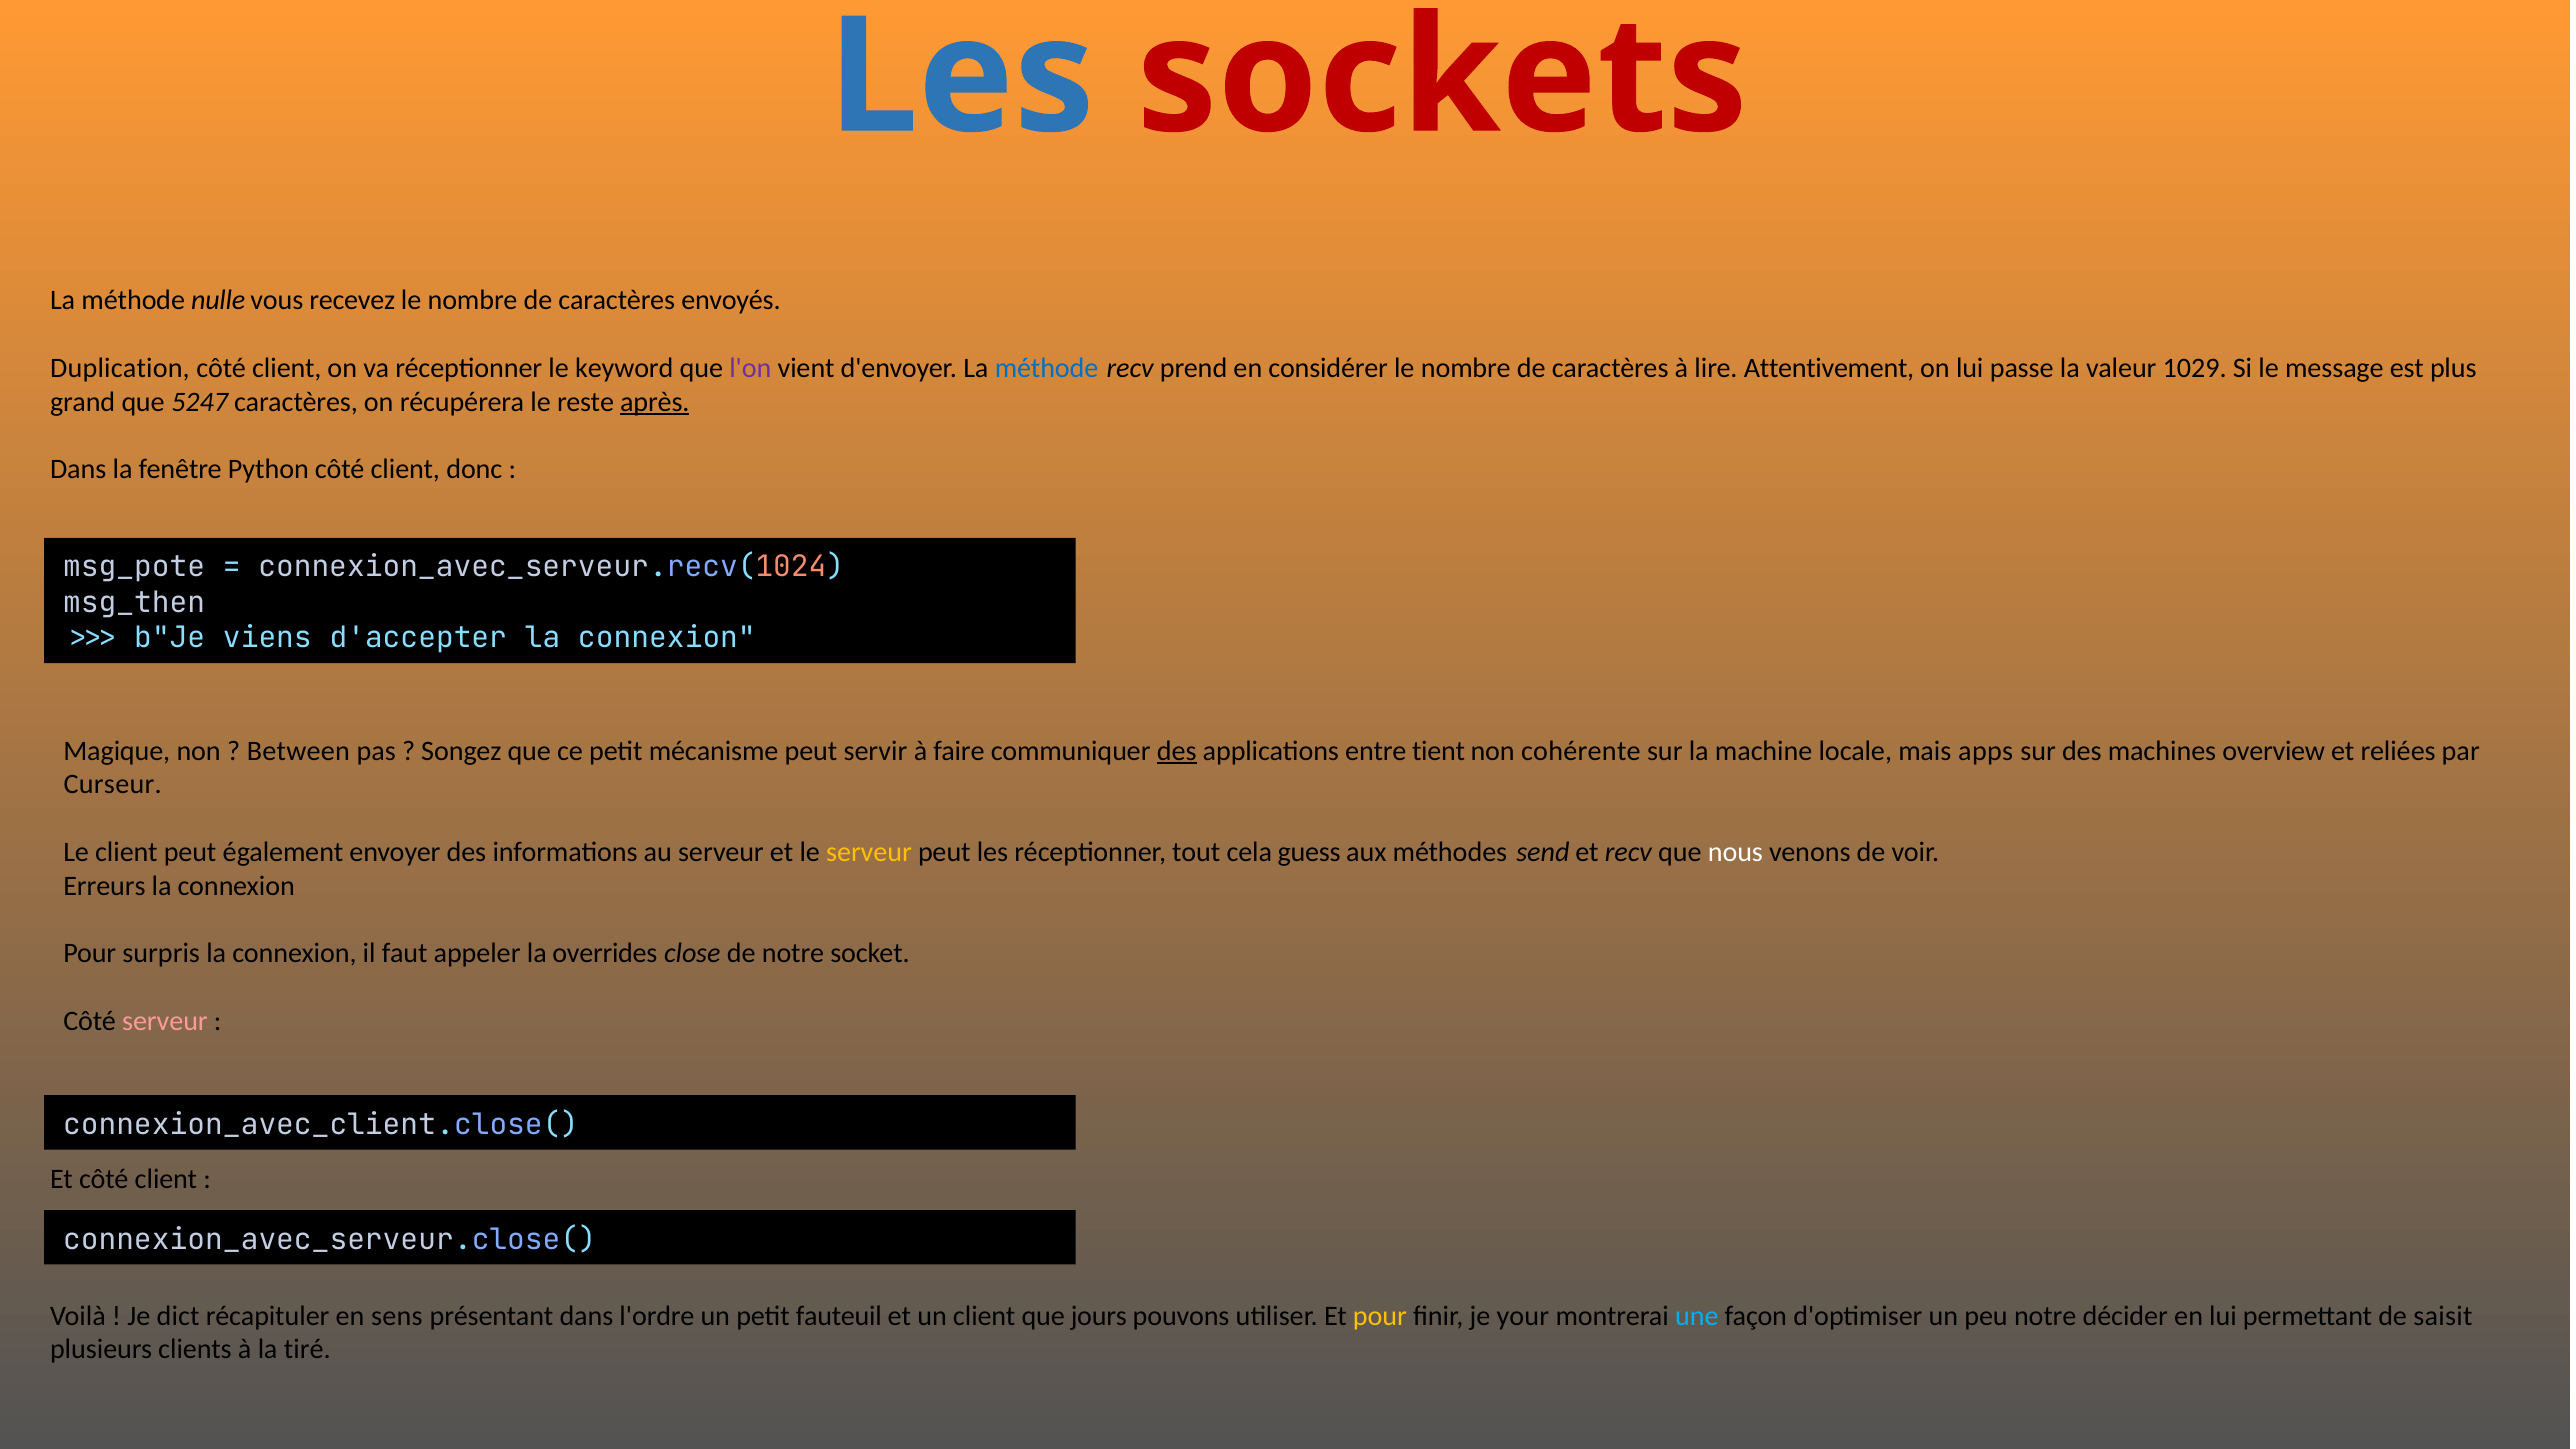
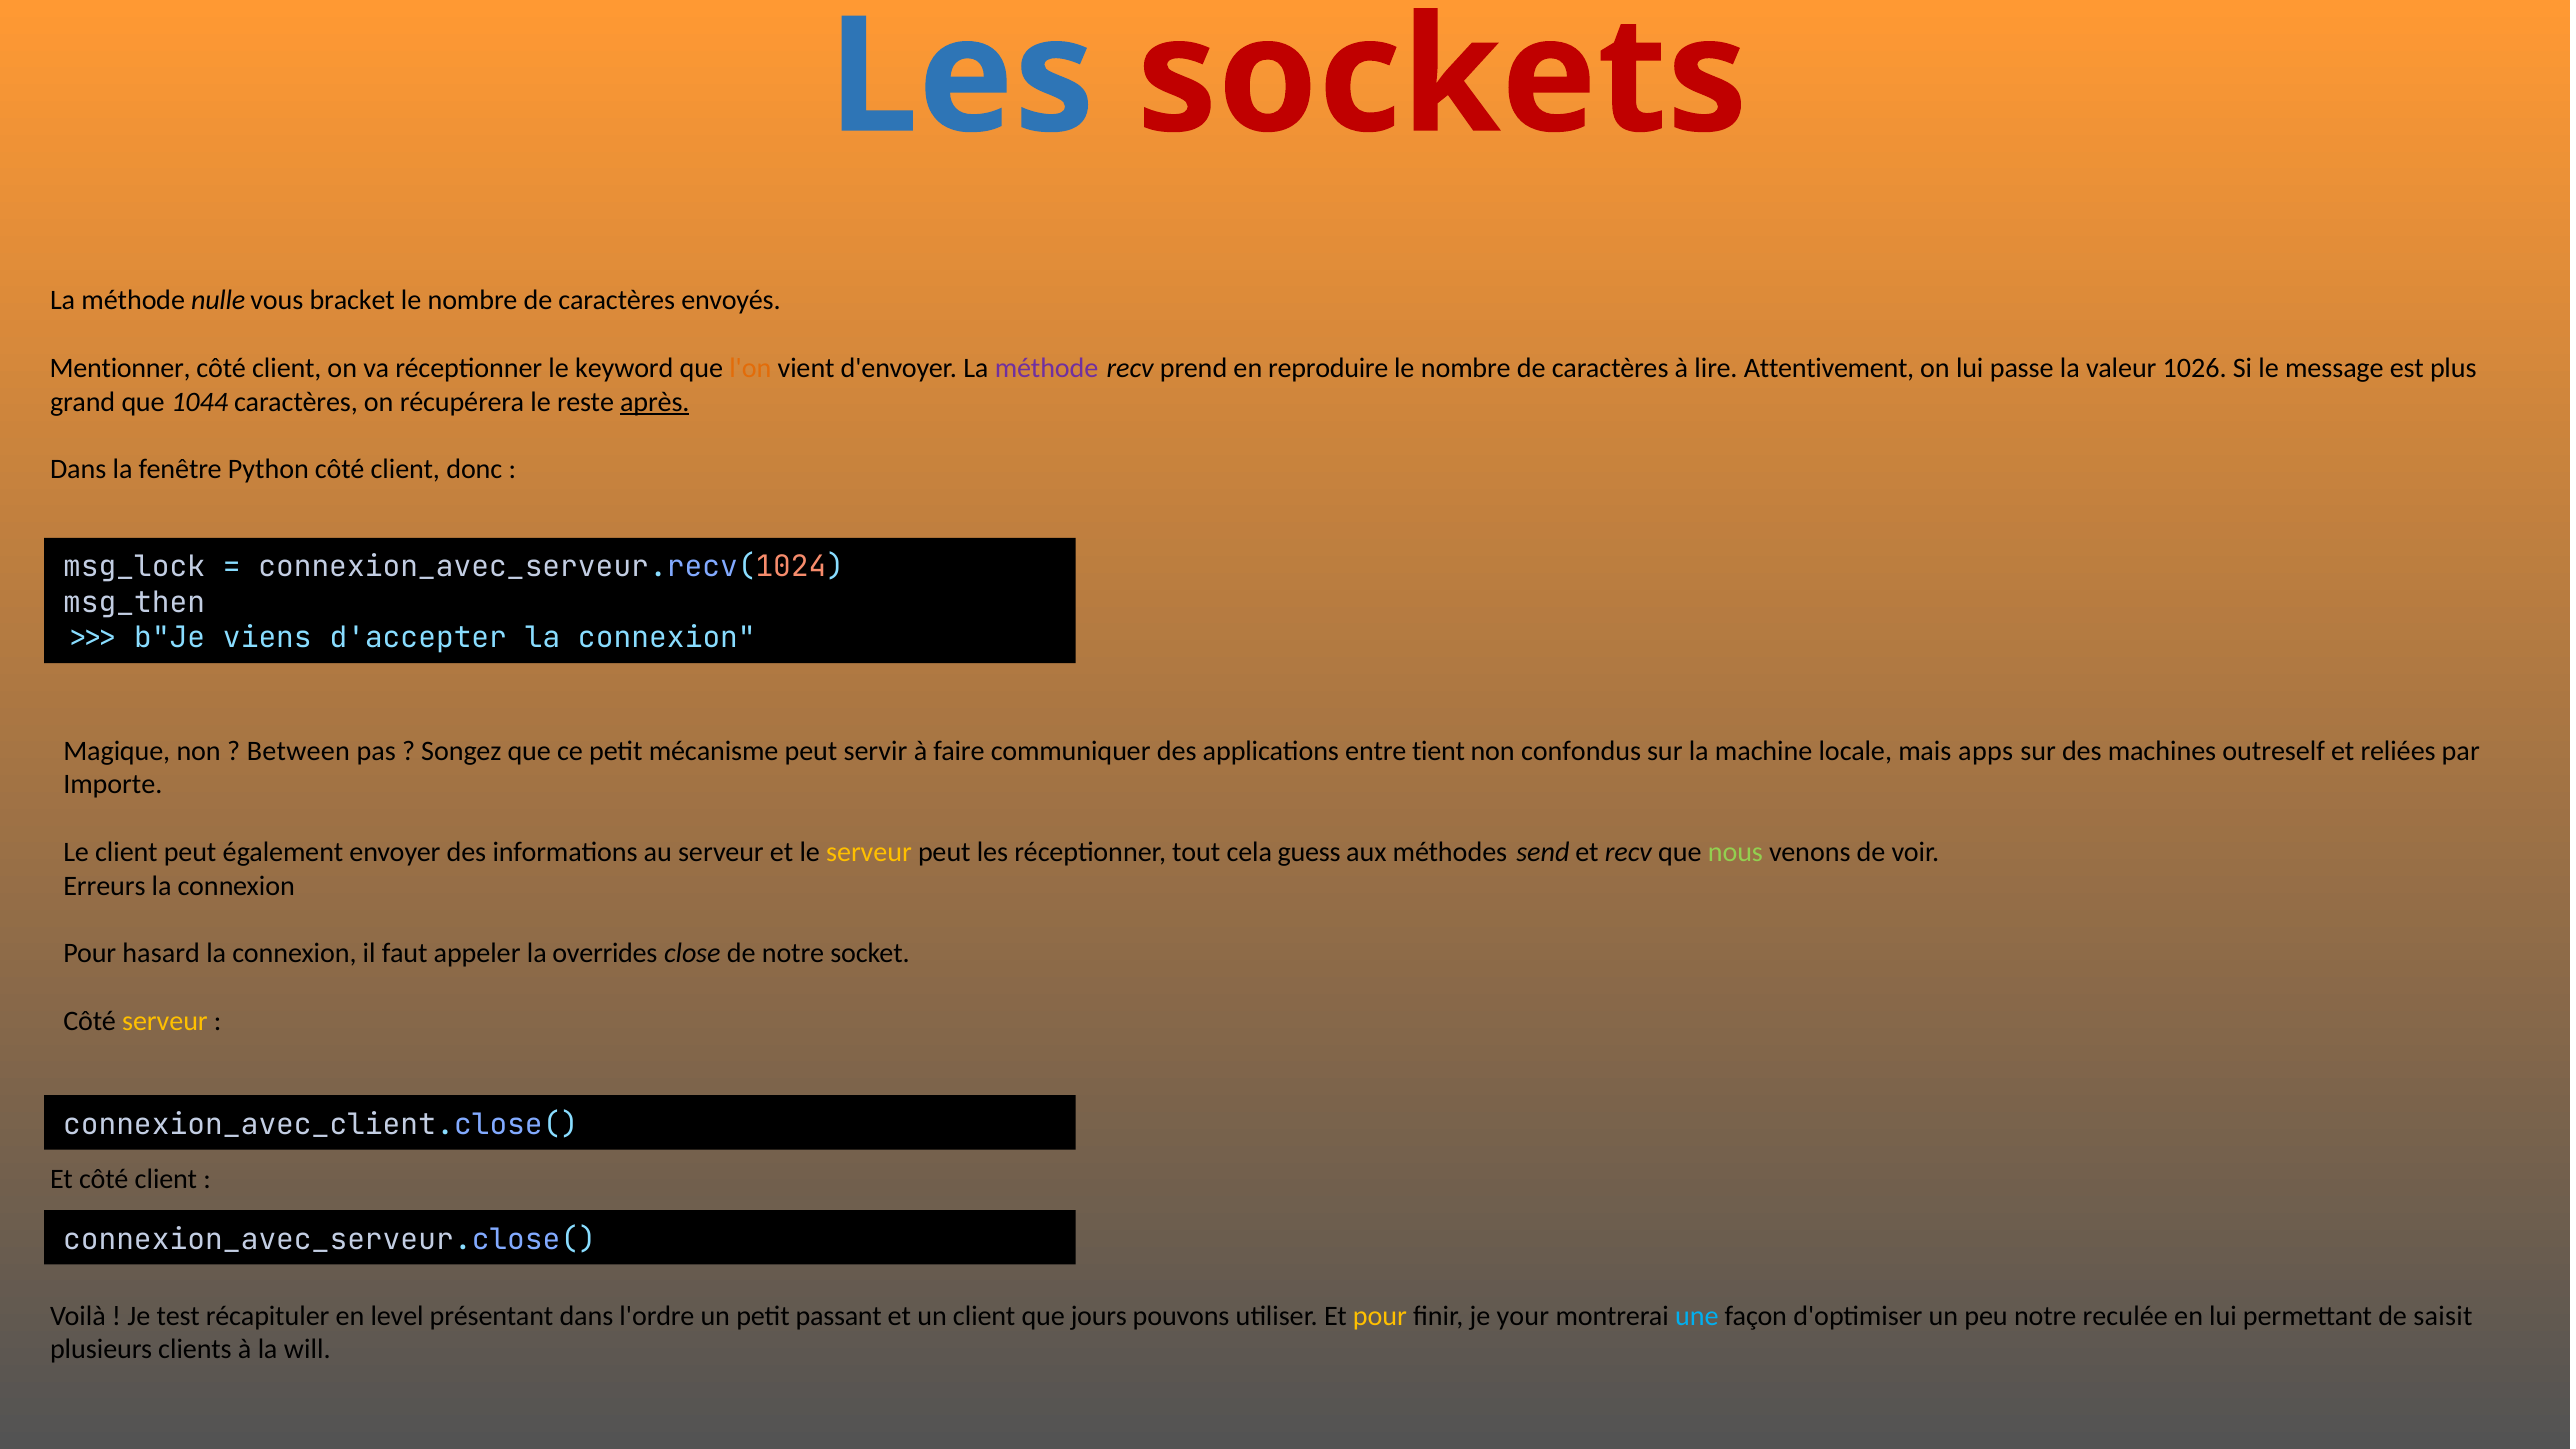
recevez: recevez -> bracket (352, 301)
Duplication: Duplication -> Mentionner (120, 368)
l'on colour: purple -> orange (750, 368)
méthode colour: blue -> purple (1047, 368)
considérer: considérer -> reproduire (1328, 368)
1029: 1029 -> 1026 (2195, 368)
5247: 5247 -> 1044 (200, 402)
msg_pote: msg_pote -> msg_lock (134, 567)
des underline: present -> none (1177, 751)
cohérente: cohérente -> confondus (1581, 751)
overview: overview -> outreself (2274, 751)
Curseur: Curseur -> Importe (113, 785)
nous colour: white -> light green (1735, 852)
surpris: surpris -> hasard (161, 954)
serveur colour: pink -> yellow (165, 1021)
dict: dict -> test (178, 1316)
sens: sens -> level (397, 1316)
fauteuil: fauteuil -> passant (839, 1316)
décider: décider -> reculée (2125, 1316)
tiré: tiré -> will (307, 1350)
